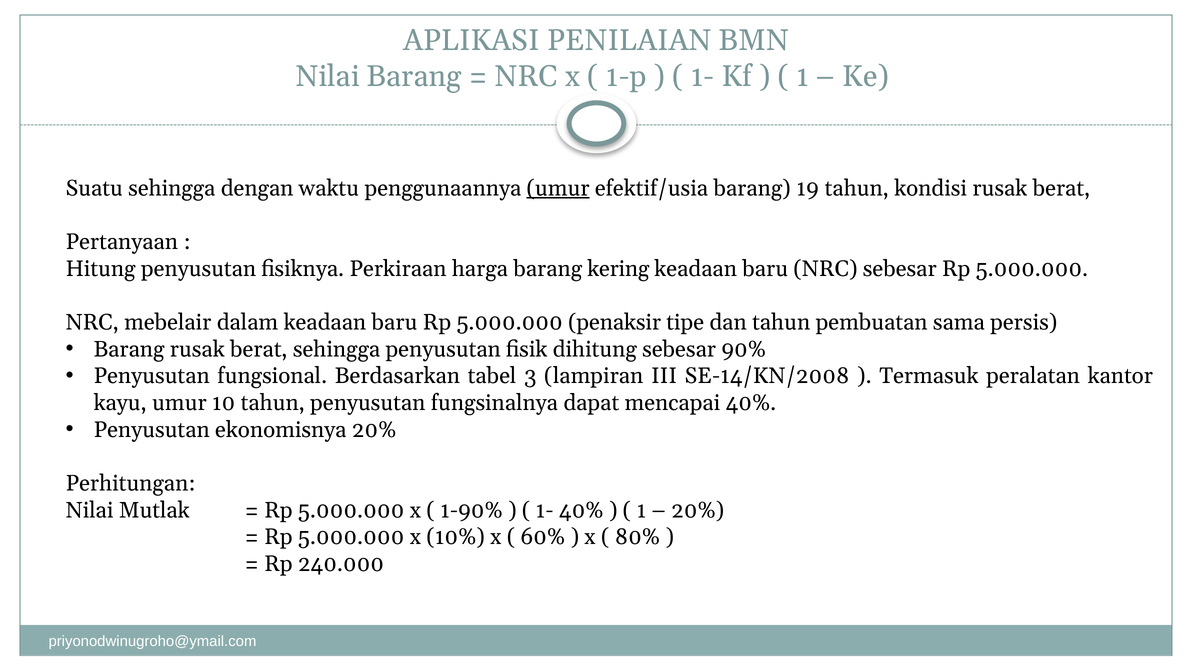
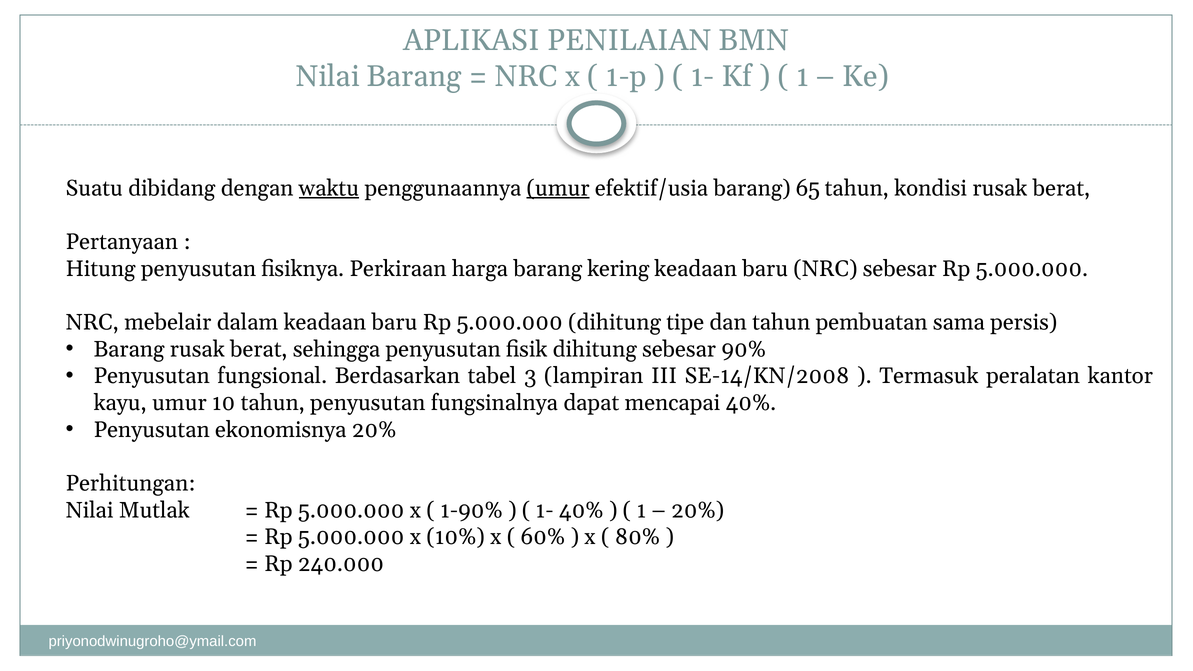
Suatu sehingga: sehingga -> dibidang (172, 188)
waktu underline: none -> present (329, 188)
19: 19 -> 65 (808, 188)
5.000.000 penaksir: penaksir -> dihitung (615, 322)
